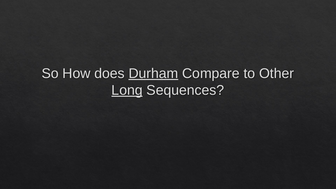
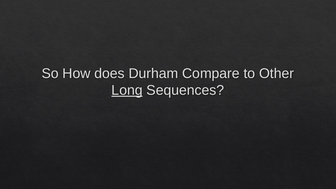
Durham underline: present -> none (153, 73)
